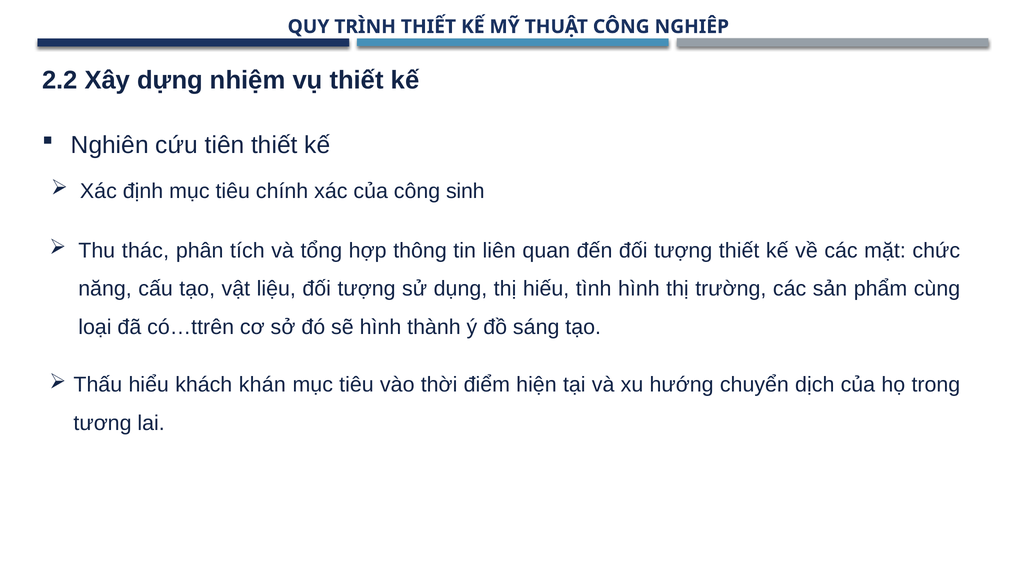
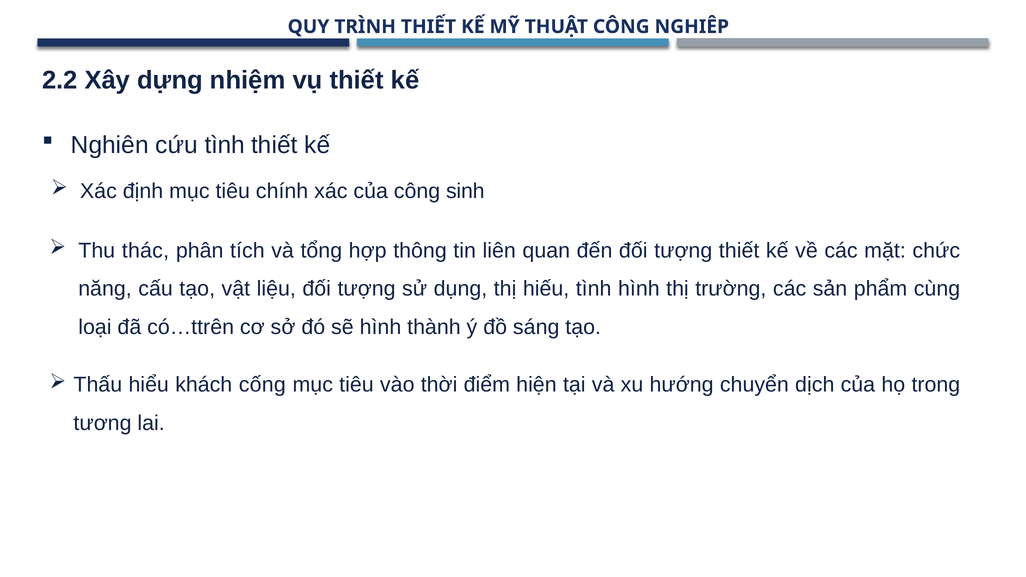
cứu tiên: tiên -> tình (225, 145)
khán: khán -> cống (262, 385)
